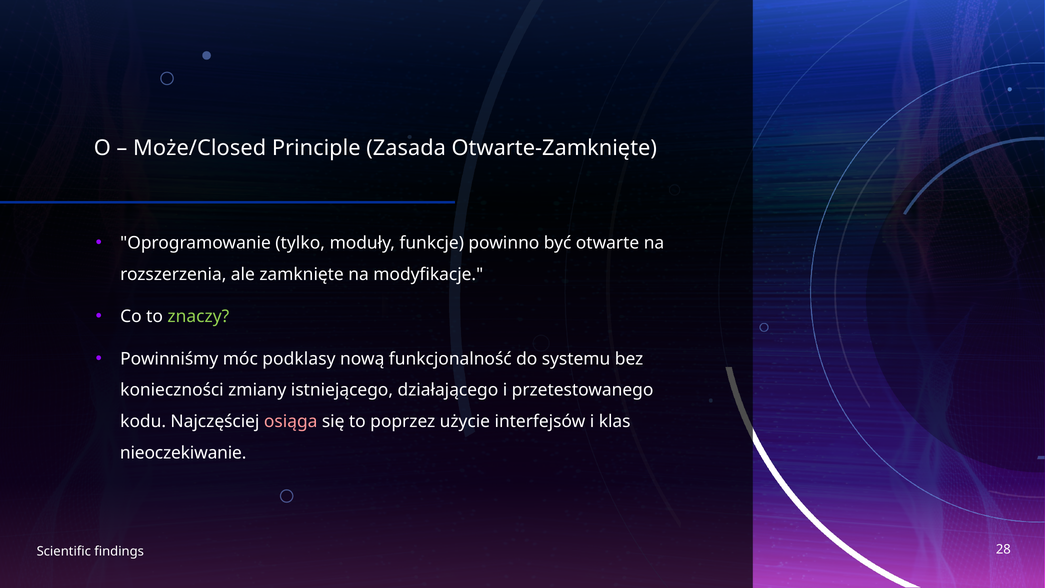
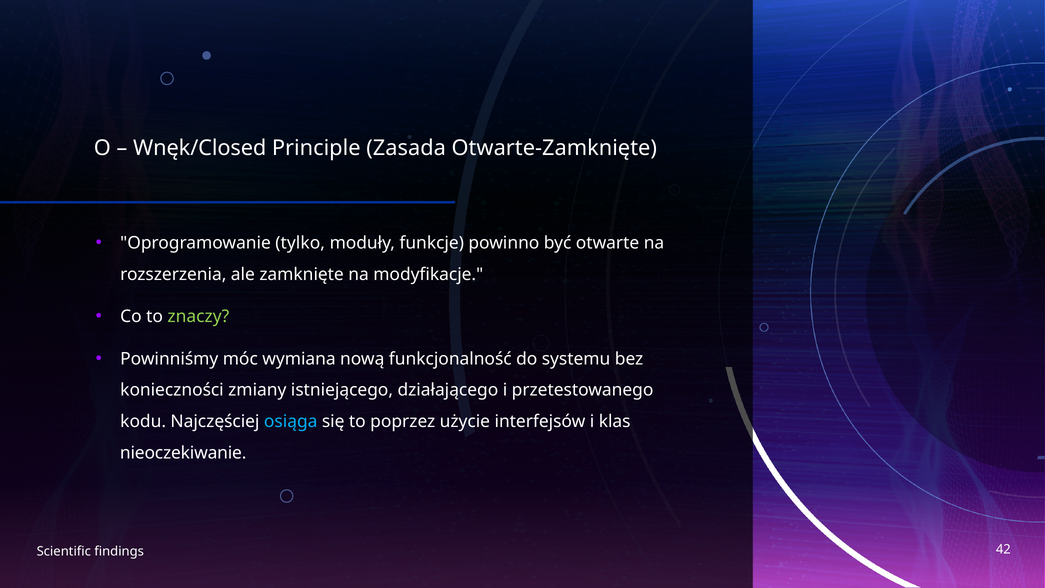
Może/Closed: Może/Closed -> Wnęk/Closed (200, 148)
podklasy: podklasy -> wymiana (299, 359)
osiąga colour: pink -> light blue (291, 421)
28: 28 -> 42 (1003, 549)
